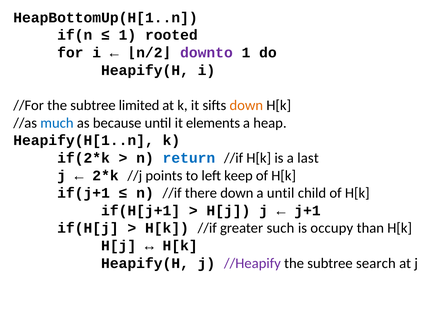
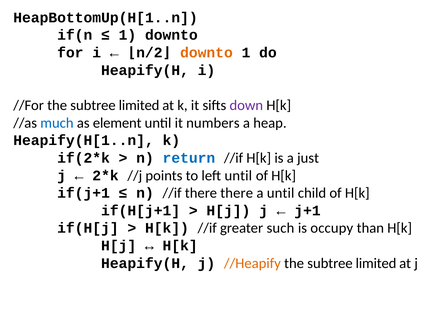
1 rooted: rooted -> downto (171, 35)
downto colour: purple -> orange (206, 53)
down colour: orange -> purple (246, 105)
because: because -> element (117, 123)
elements: elements -> numbers (213, 123)
last: last -> just (308, 158)
left keep: keep -> until (238, 176)
there down: down -> there (237, 193)
//Heapify colour: purple -> orange (252, 263)
search: search -> limited (376, 263)
